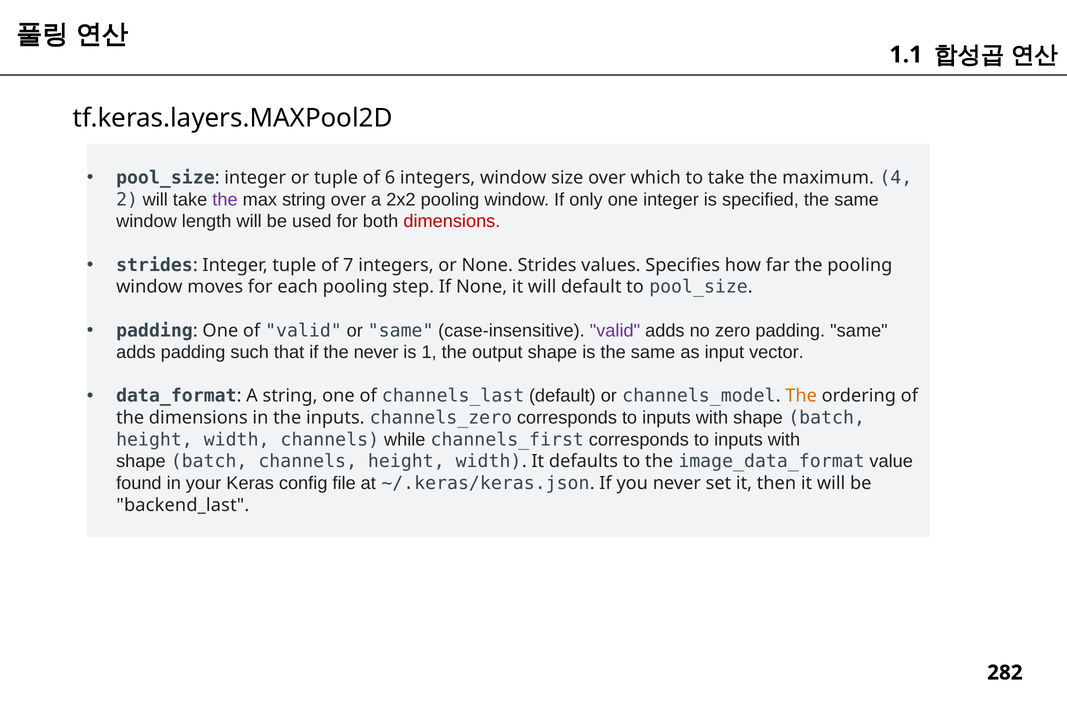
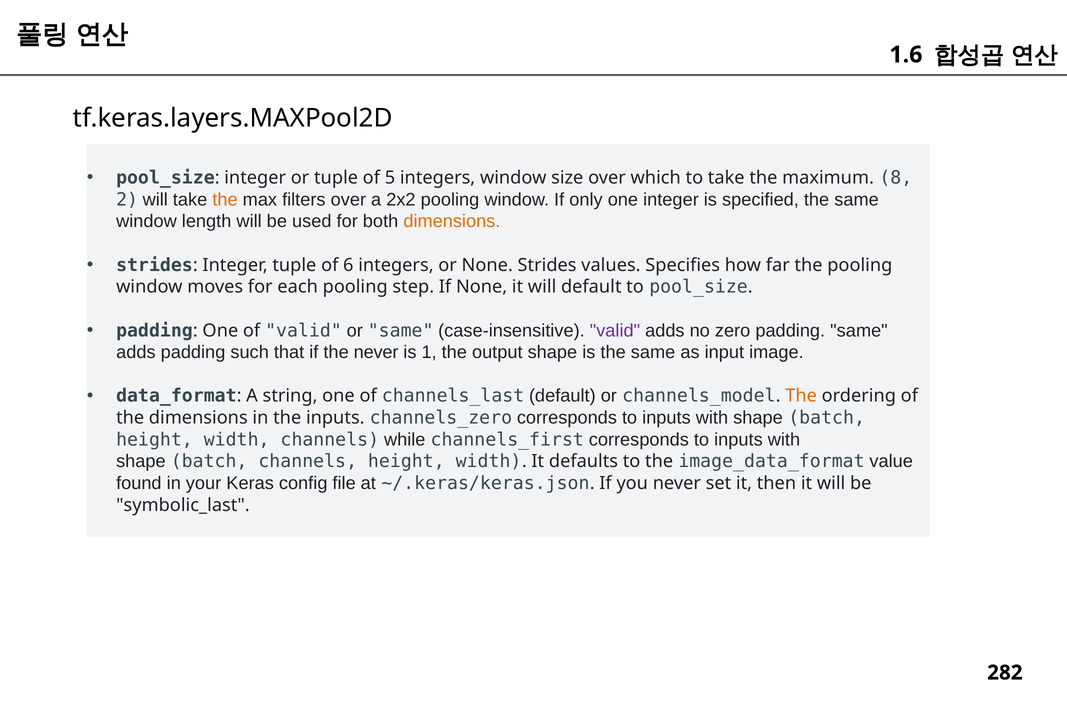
1.1: 1.1 -> 1.6 (906, 55)
6: 6 -> 5 (390, 178)
4: 4 -> 8 (896, 178)
the colour: purple -> orange (225, 200)
max string: string -> filters (304, 200)
dimensions colour: red -> orange (452, 221)
7: 7 -> 6 (348, 265)
vector: vector -> image (776, 352)
backend_last: backend_last -> symbolic_last (183, 505)
